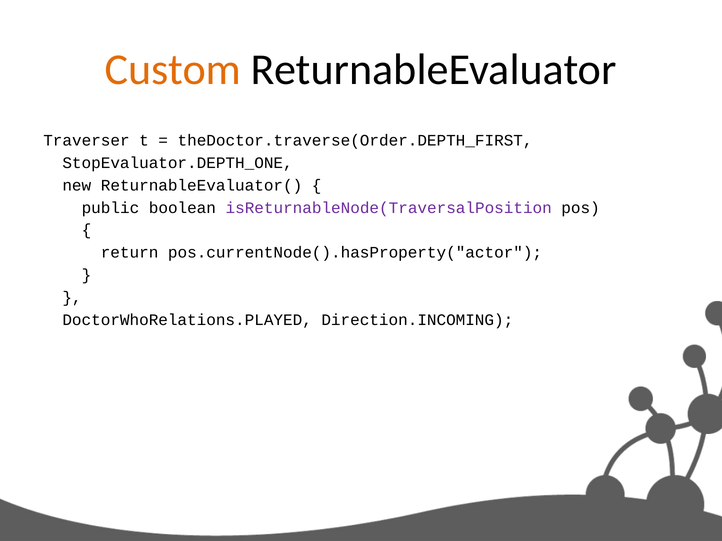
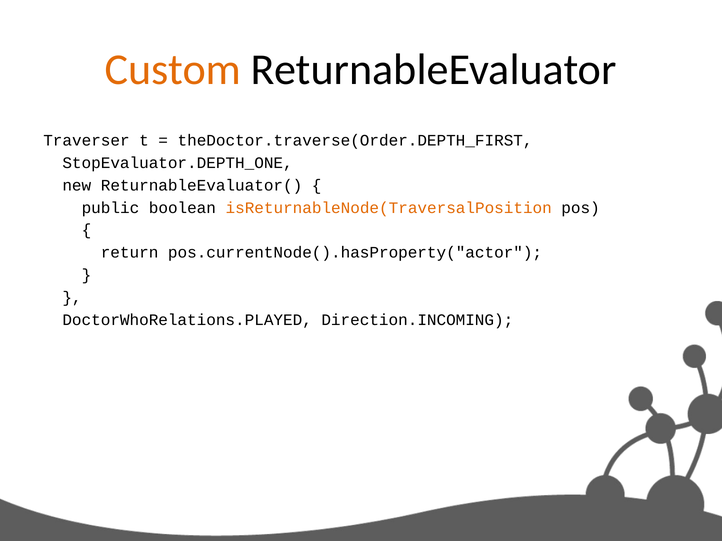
isReturnableNode(TraversalPosition colour: purple -> orange (389, 208)
